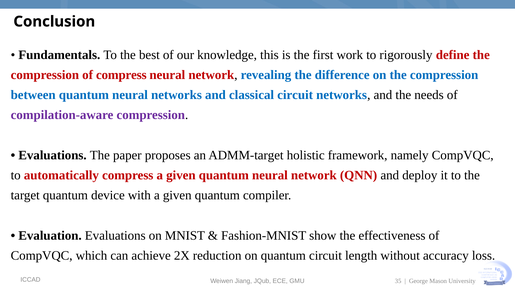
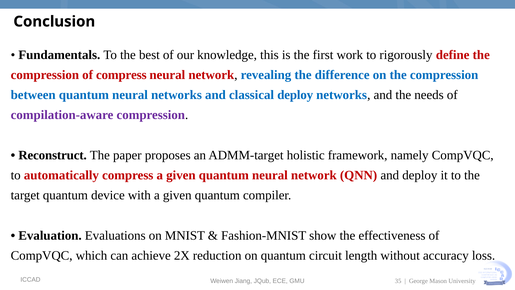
classical circuit: circuit -> deploy (295, 95)
Evaluations: Evaluations -> Reconstruct (53, 155)
